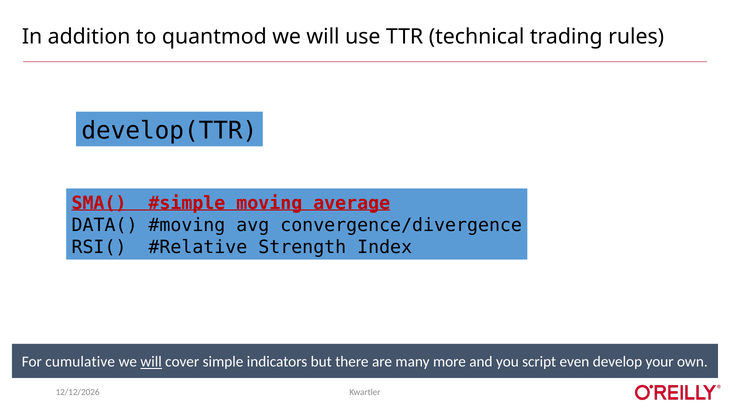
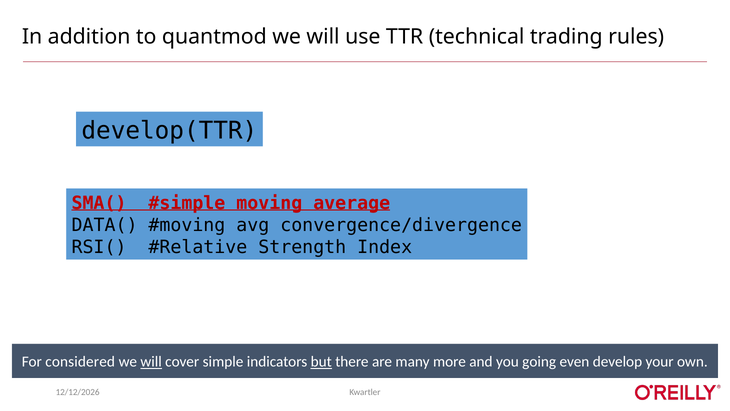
cumulative: cumulative -> considered (80, 362)
but underline: none -> present (321, 362)
script: script -> going (539, 362)
